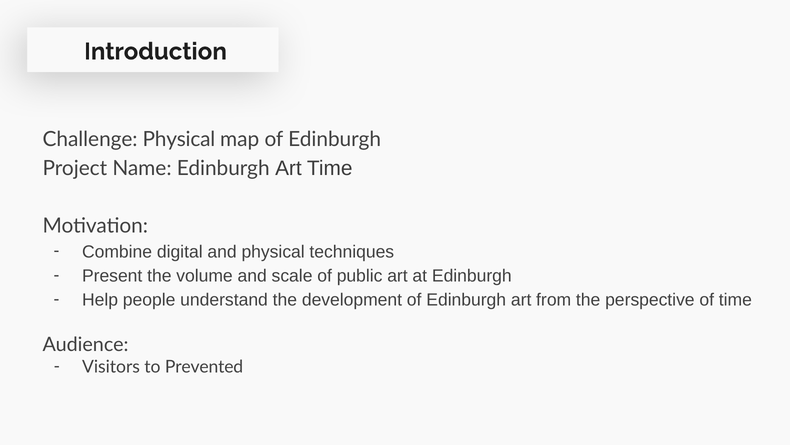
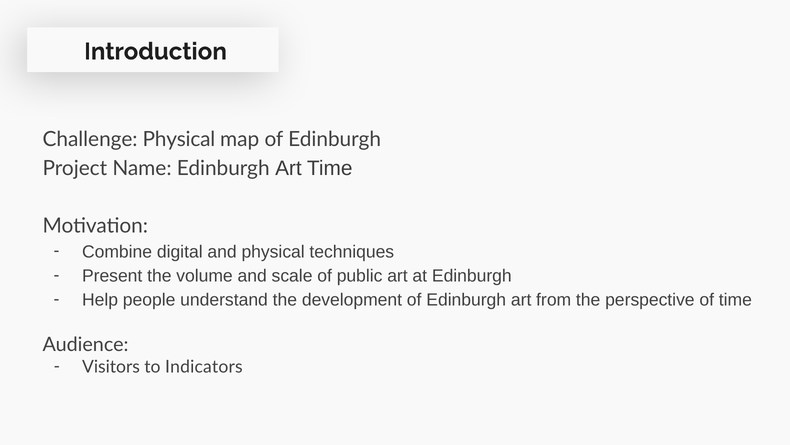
Prevented: Prevented -> Indicators (204, 366)
